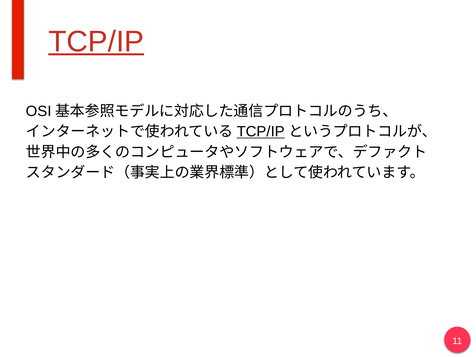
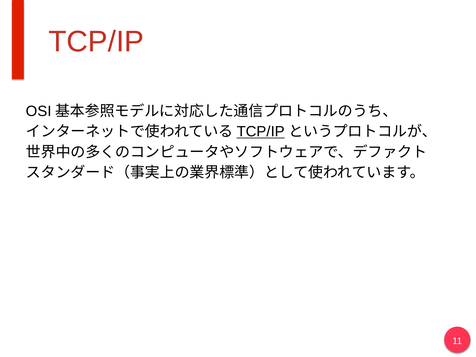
TCP/IP underline: present -> none (96, 42)
